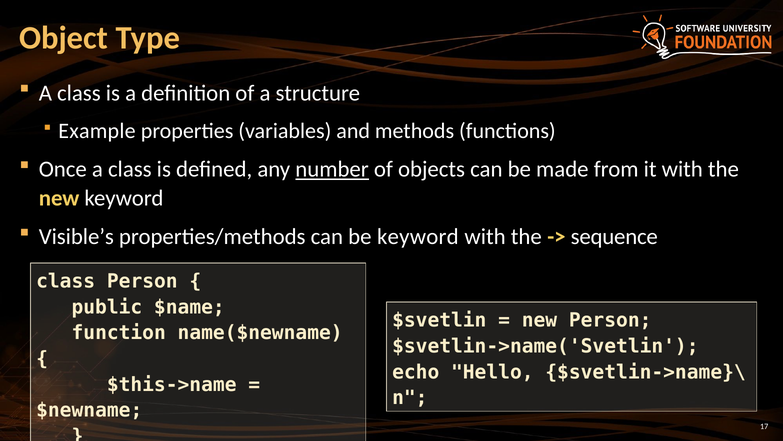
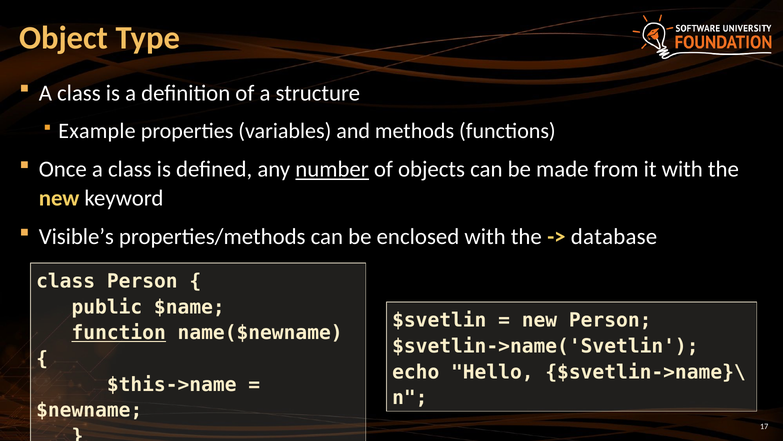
be keyword: keyword -> enclosed (418, 237)
sequence: sequence -> database (614, 237)
function underline: none -> present (119, 333)
